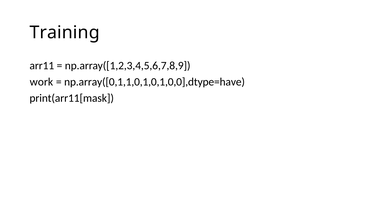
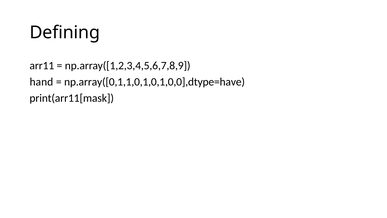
Training: Training -> Defining (65, 33)
work: work -> hand (41, 82)
